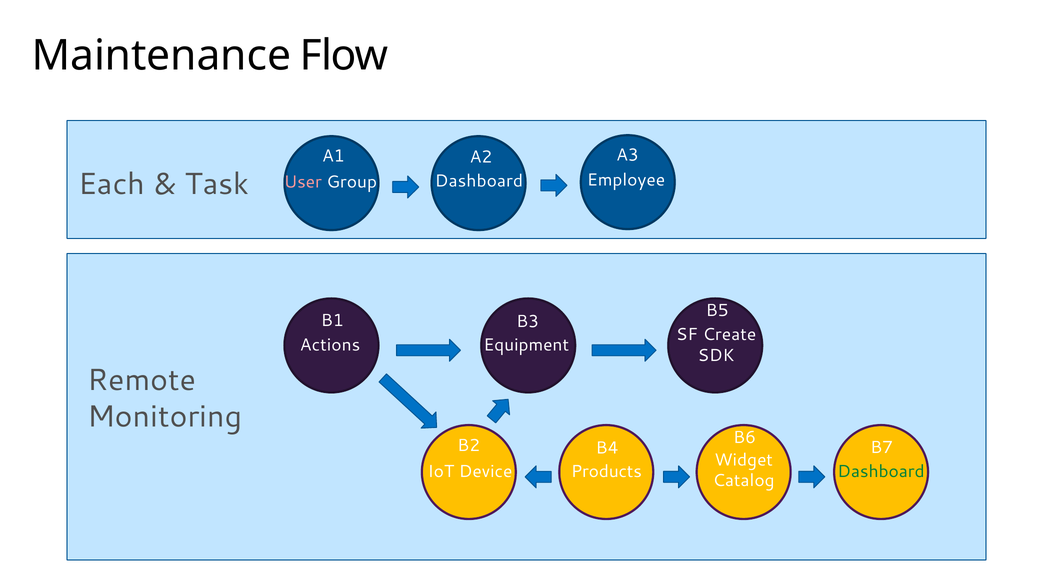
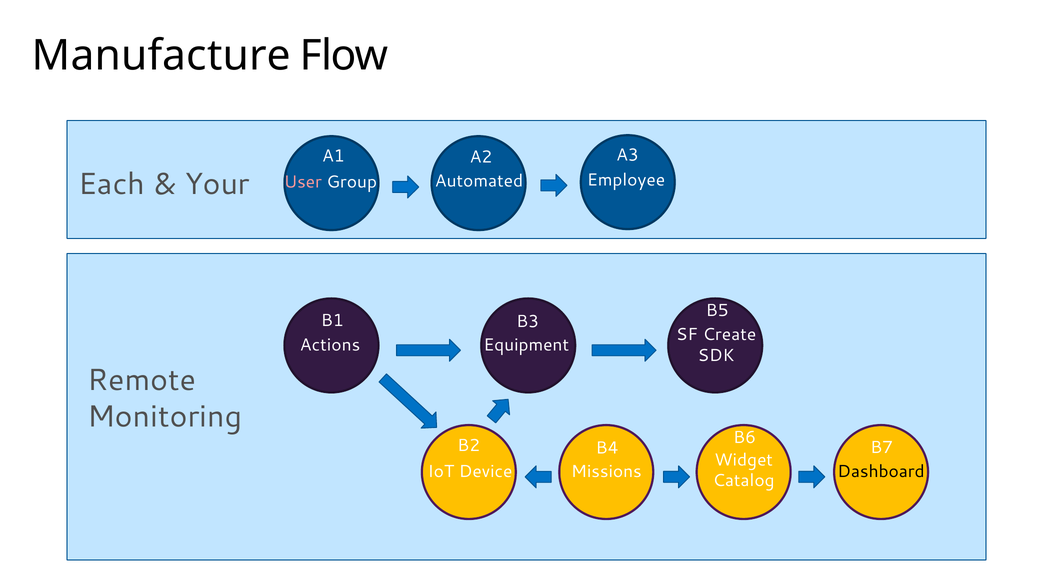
Maintenance: Maintenance -> Manufacture (161, 56)
Task: Task -> Your (217, 184)
Group Dashboard: Dashboard -> Automated (479, 181)
Products: Products -> Missions (606, 472)
Dashboard colour: green -> black (881, 472)
